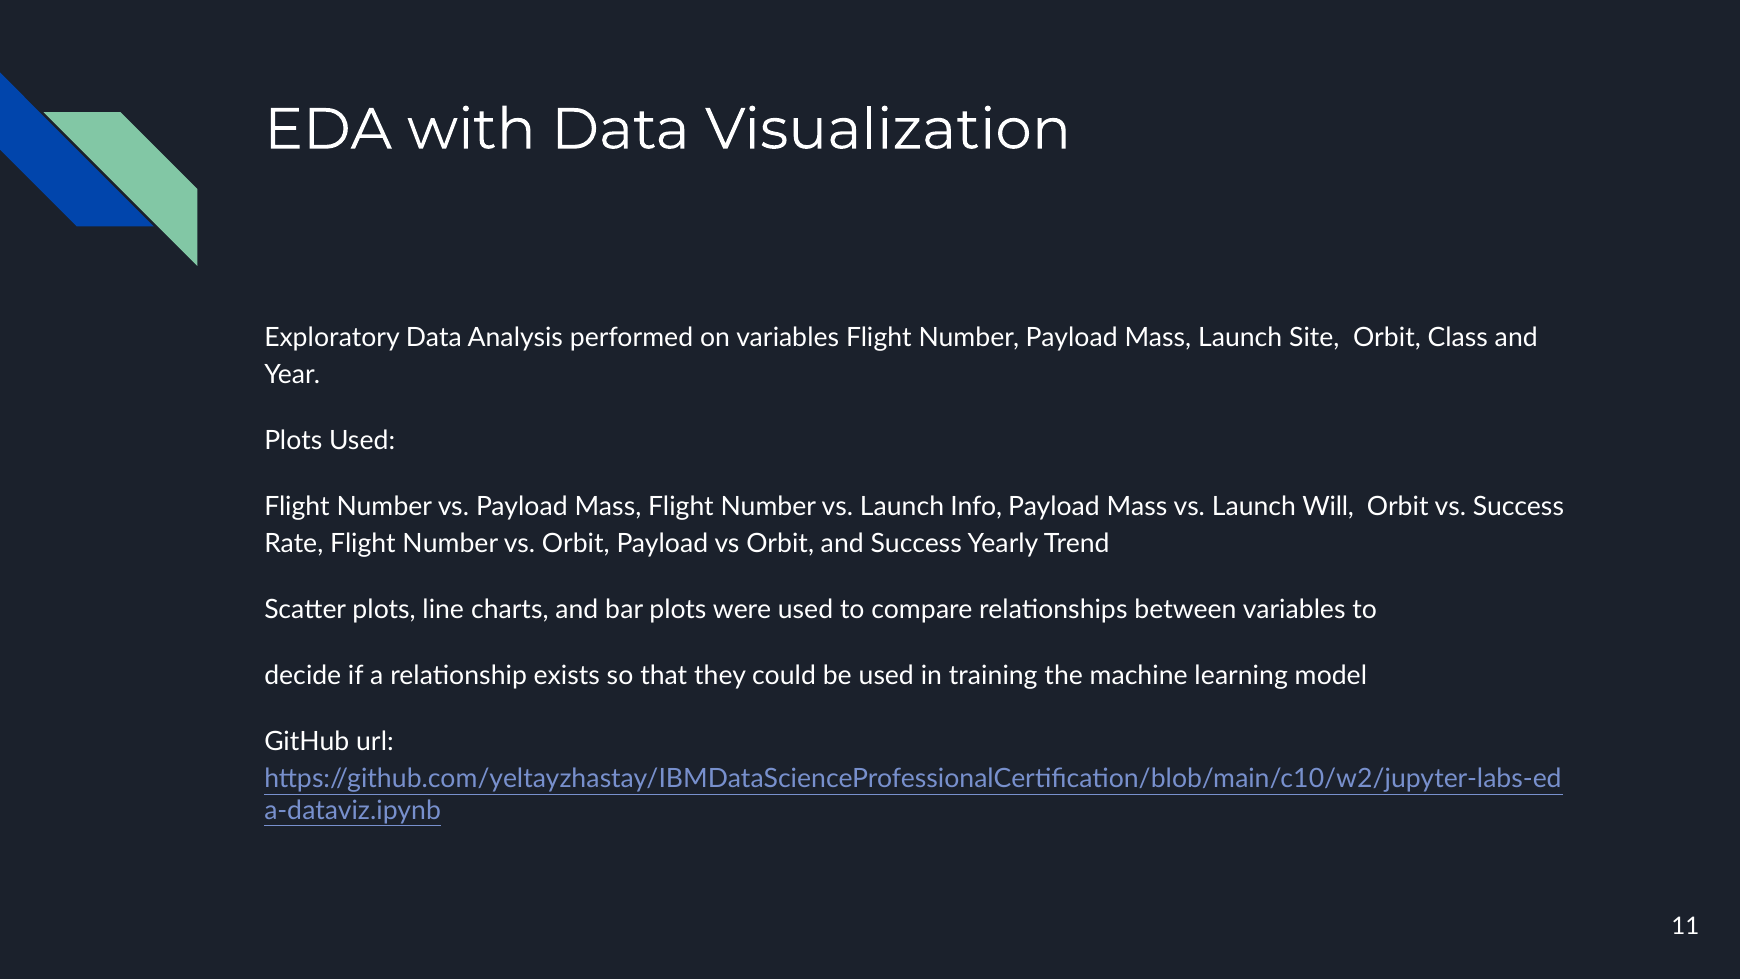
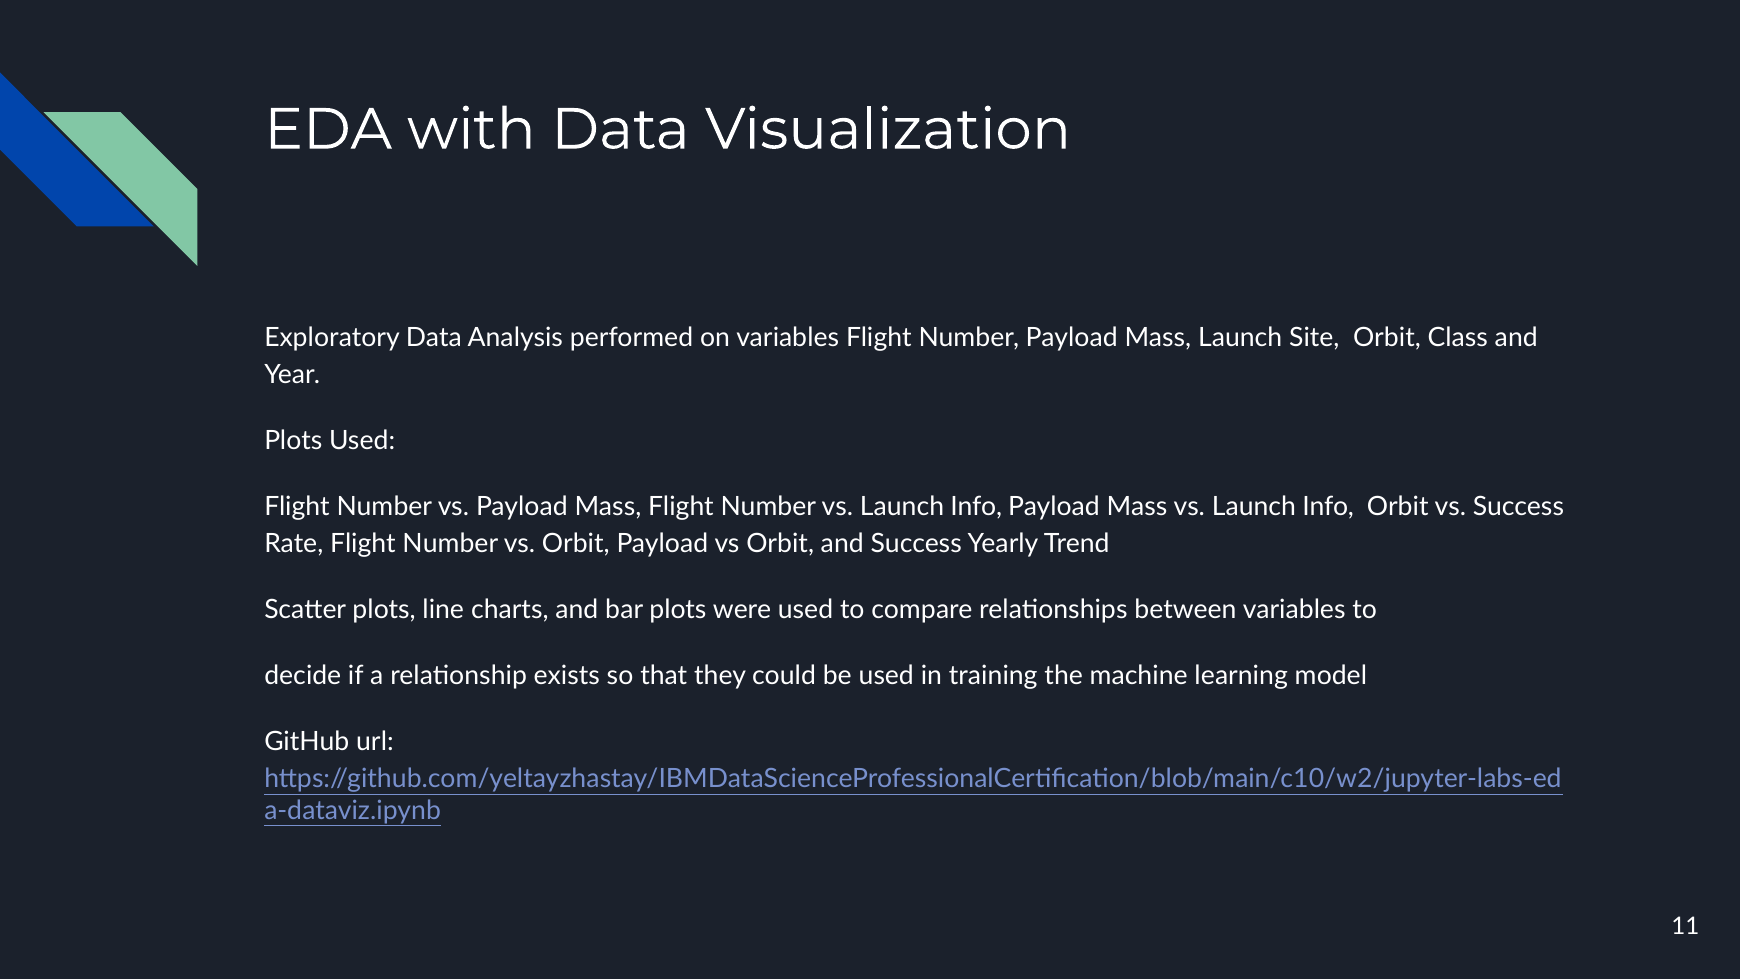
Mass vs Launch Will: Will -> Info (1328, 507)
